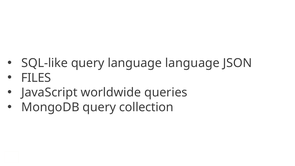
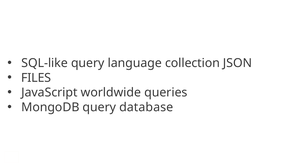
language language: language -> collection (192, 63)
collection: collection -> database (146, 107)
